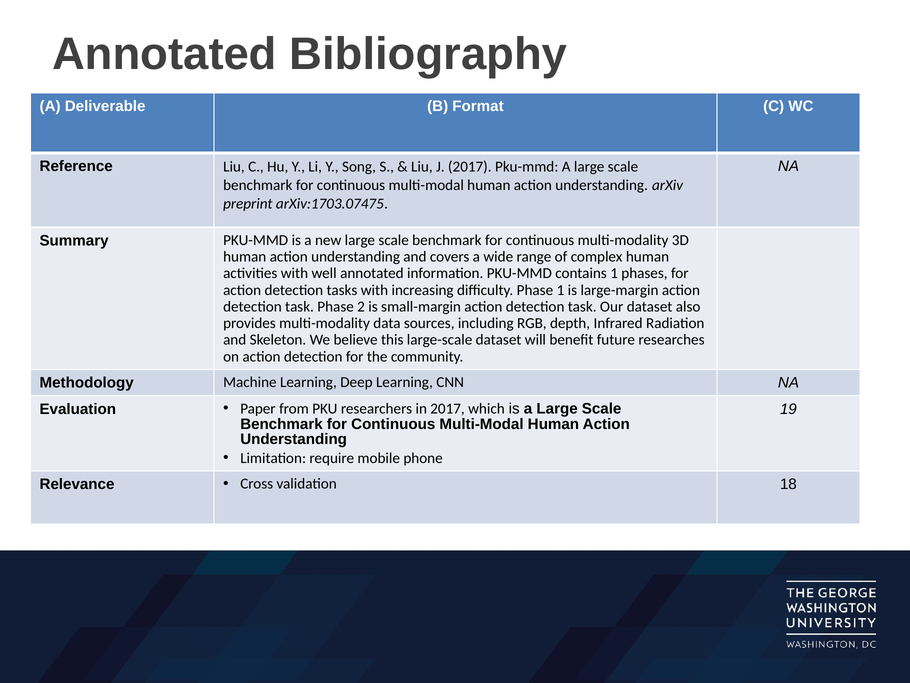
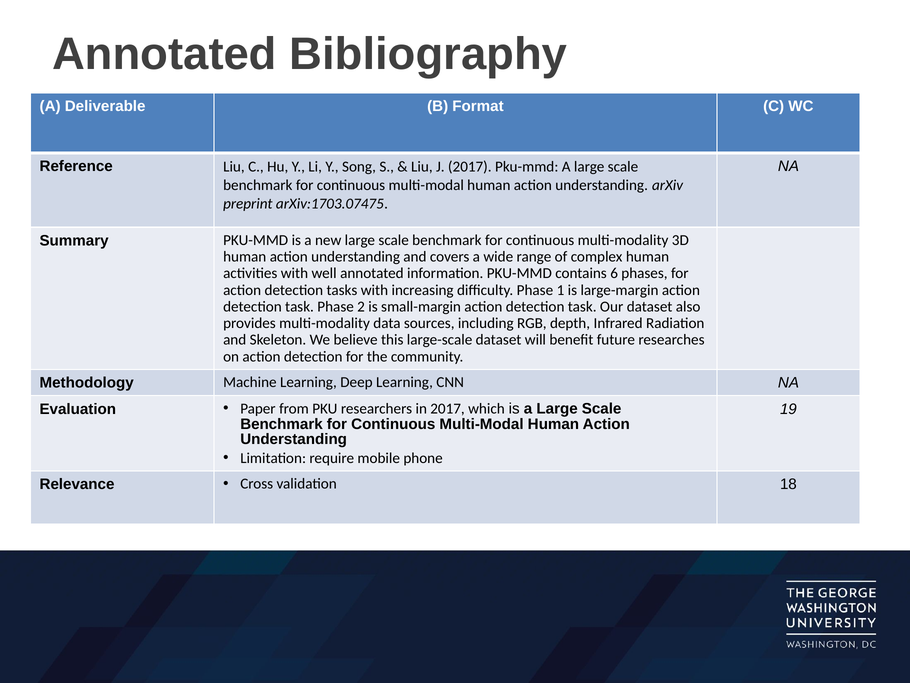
contains 1: 1 -> 6 (614, 273)
